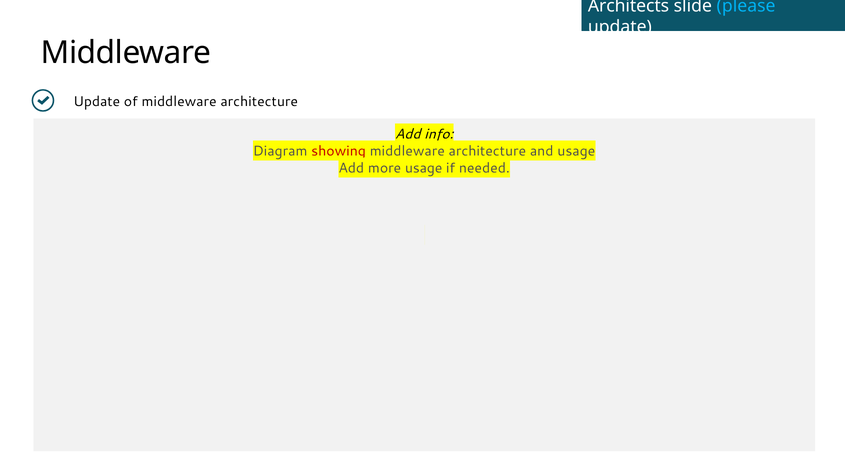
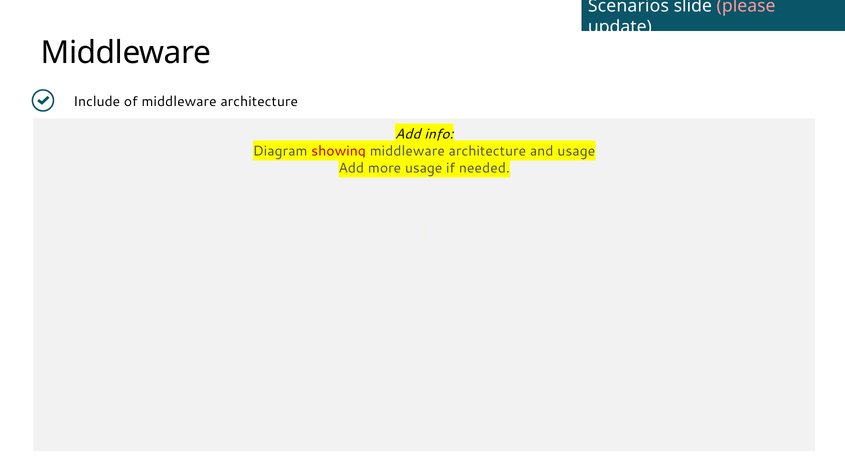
Architects: Architects -> Scenarios (628, 6)
please colour: light blue -> pink (746, 6)
Update: Update -> Include (97, 101)
